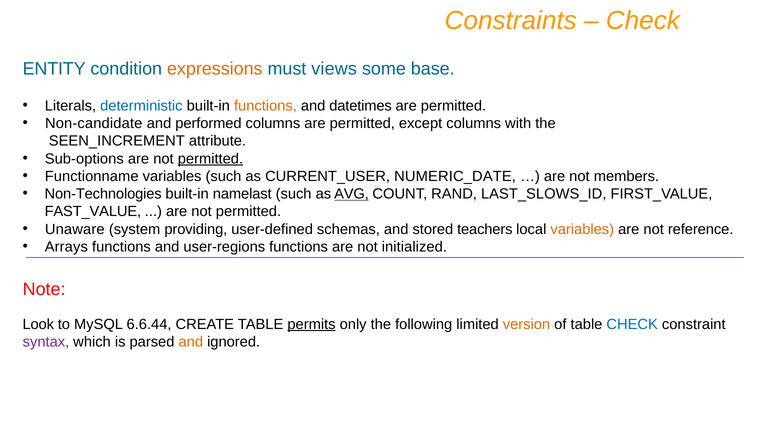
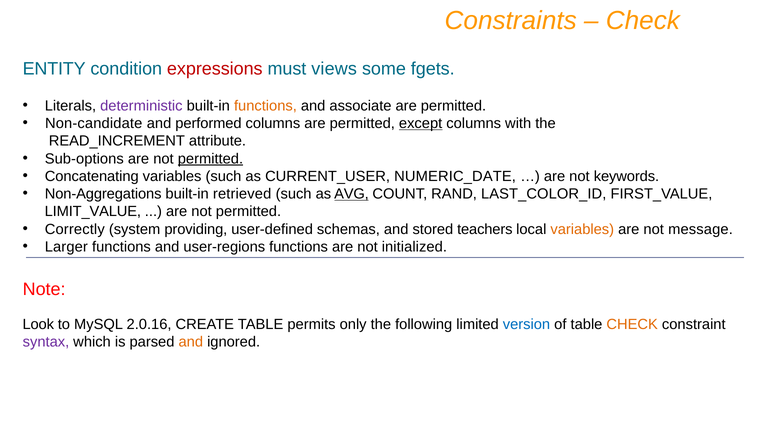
expressions colour: orange -> red (215, 69)
base: base -> fgets (433, 69)
deterministic colour: blue -> purple (141, 106)
datetimes: datetimes -> associate (360, 106)
except underline: none -> present (421, 123)
SEEN_INCREMENT: SEEN_INCREMENT -> READ_INCREMENT (117, 141)
Functionname: Functionname -> Concatenating (92, 176)
members: members -> keywords (626, 176)
Non-Technologies: Non-Technologies -> Non-Aggregations (103, 194)
namelast: namelast -> retrieved (242, 194)
LAST_SLOWS_ID: LAST_SLOWS_ID -> LAST_COLOR_ID (544, 194)
FAST_VALUE: FAST_VALUE -> LIMIT_VALUE (93, 212)
Unaware: Unaware -> Correctly (75, 229)
reference: reference -> message (701, 229)
Arrays: Arrays -> Larger (66, 247)
6.6.44: 6.6.44 -> 2.0.16 (149, 324)
permits underline: present -> none (311, 324)
version colour: orange -> blue (526, 324)
CHECK colour: blue -> orange (632, 324)
